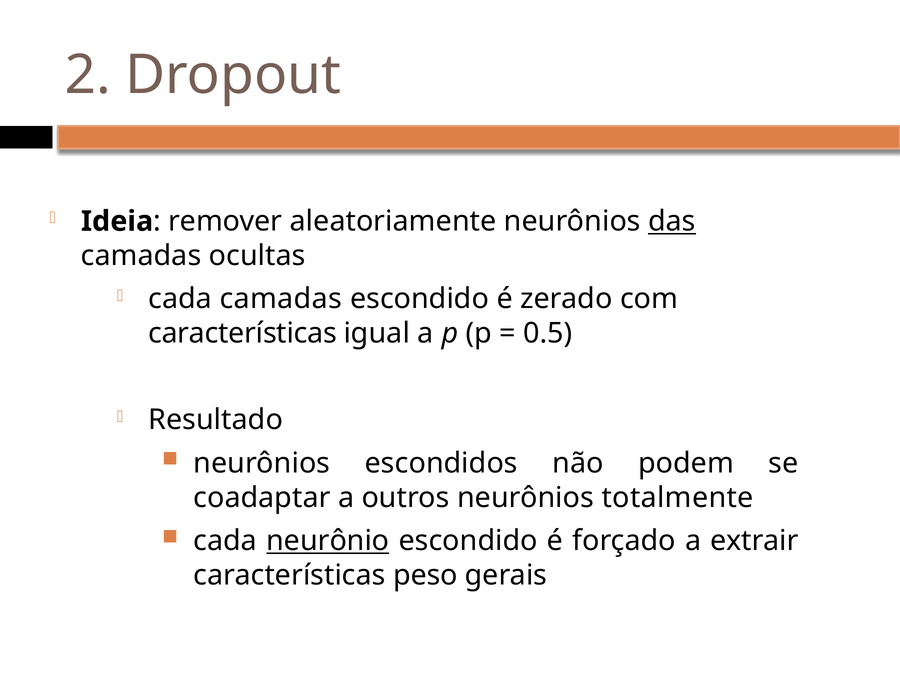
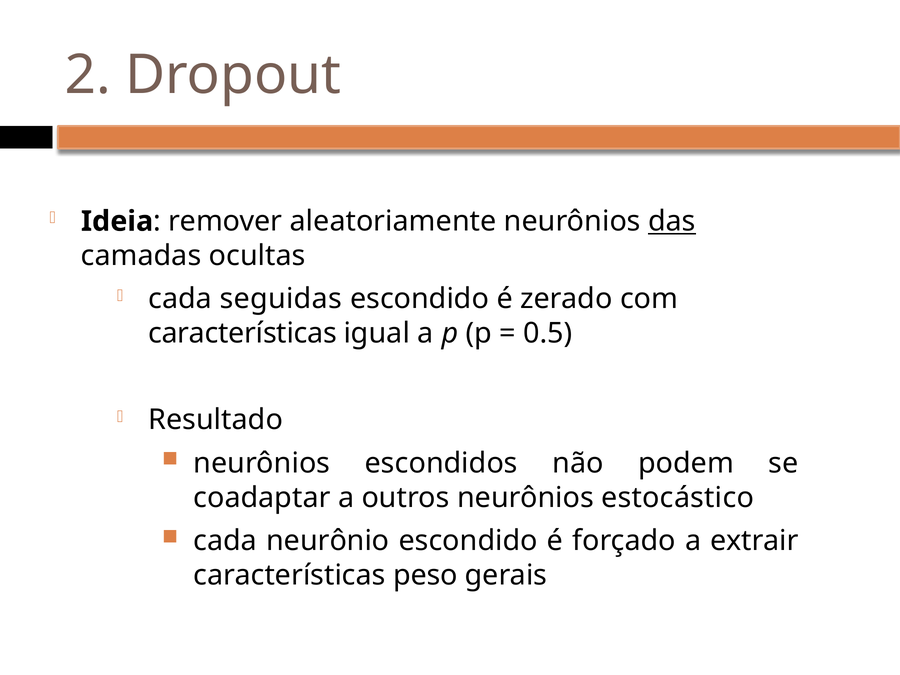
cada camadas: camadas -> seguidas (281, 299)
totalmente: totalmente -> estocástico (678, 498)
neurônio underline: present -> none (328, 541)
